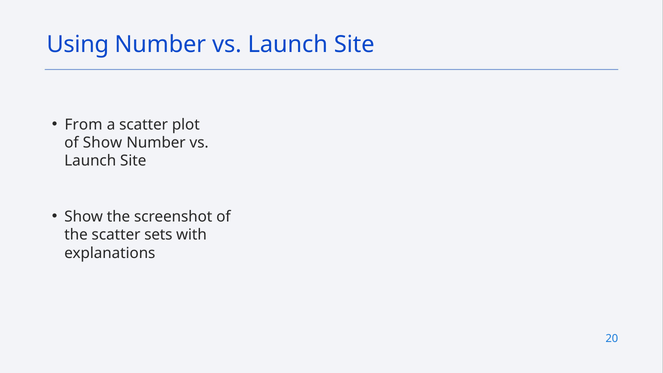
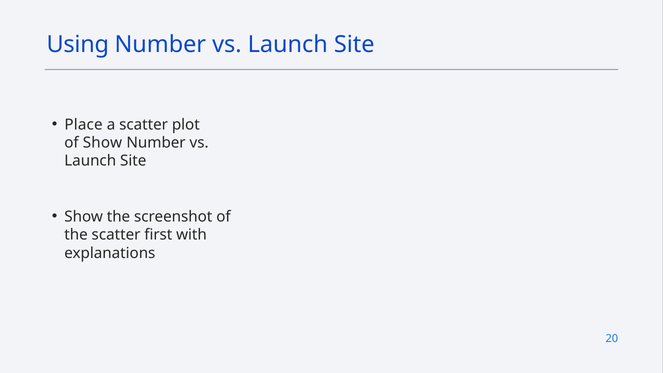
From: From -> Place (84, 124)
sets: sets -> first (158, 235)
